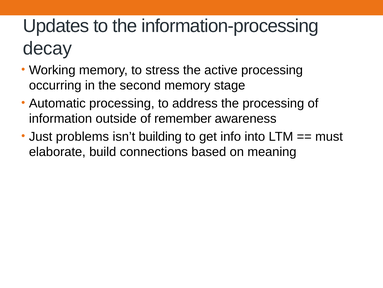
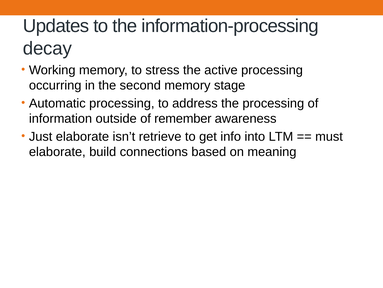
Just problems: problems -> elaborate (82, 136)
building: building -> retrieve (160, 136)
